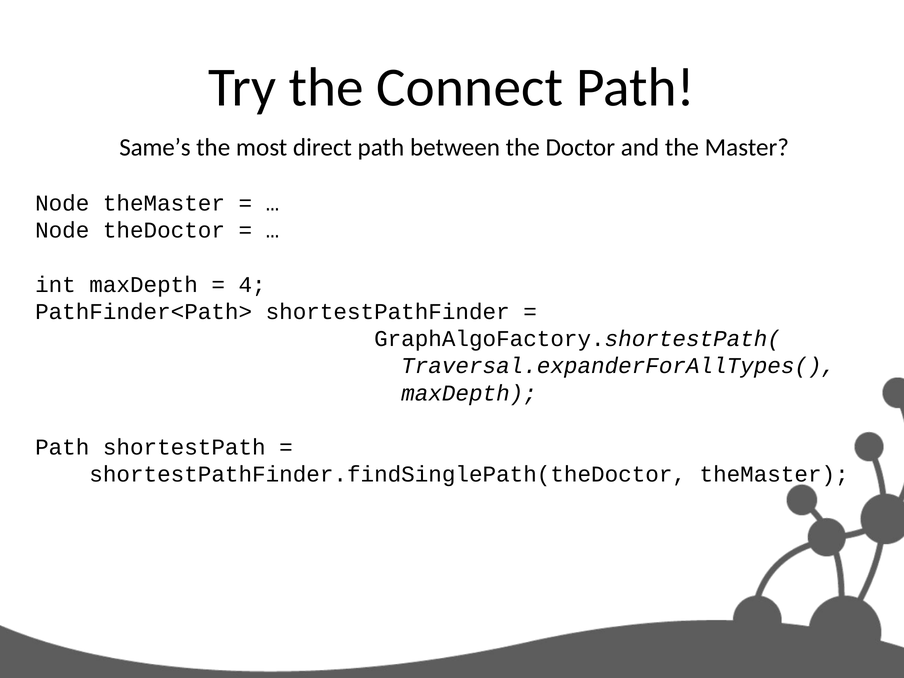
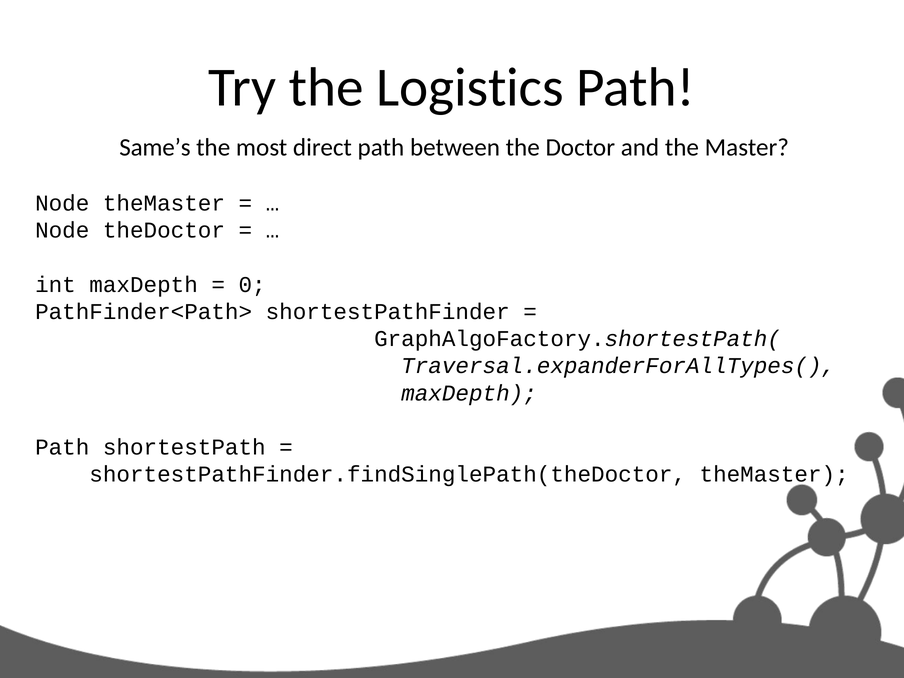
Connect: Connect -> Logistics (470, 88)
4: 4 -> 0 (252, 285)
